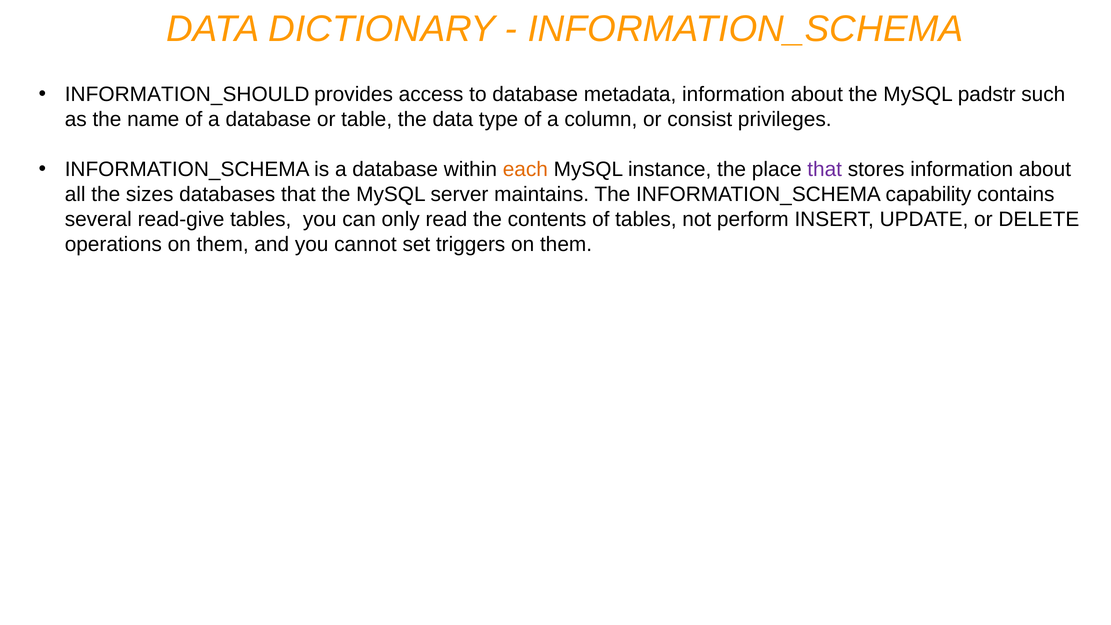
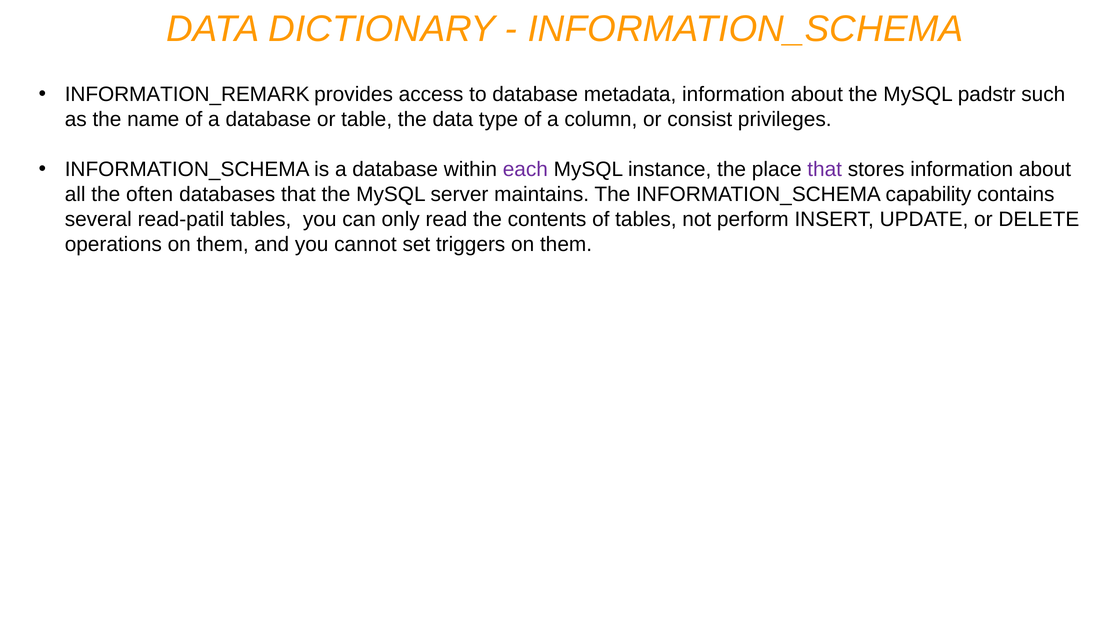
INFORMATION_SHOULD: INFORMATION_SHOULD -> INFORMATION_REMARK (187, 94)
each colour: orange -> purple (525, 169)
sizes: sizes -> often (150, 194)
read-give: read-give -> read-patil (181, 219)
